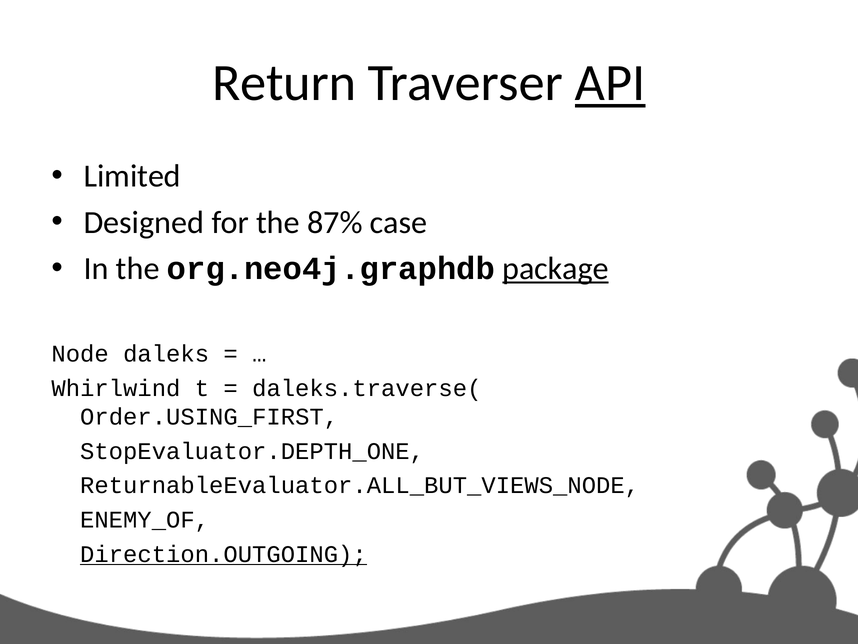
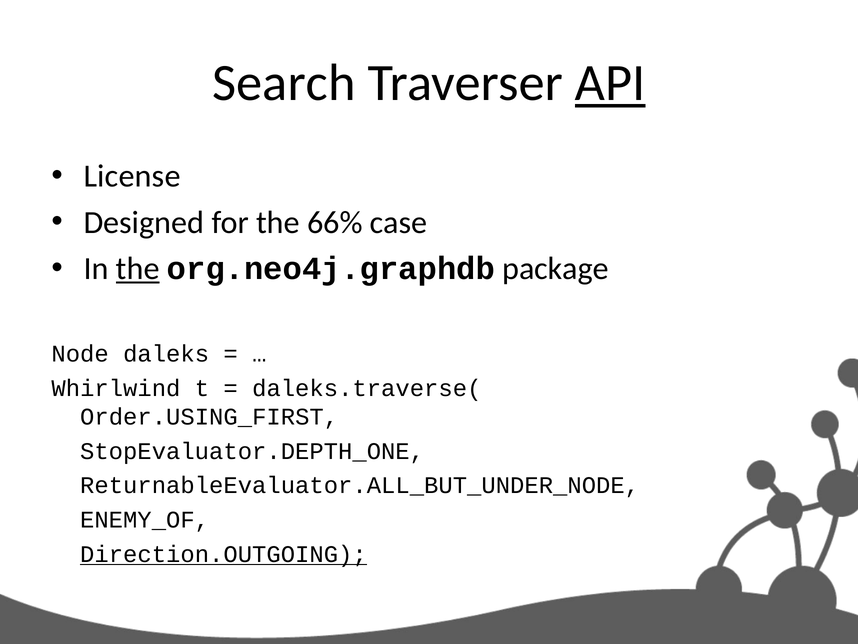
Return: Return -> Search (284, 83)
Limited: Limited -> License (132, 176)
87%: 87% -> 66% (335, 222)
the underline: none -> present (138, 269)
package underline: present -> none (556, 269)
ReturnableEvaluator.ALL_BUT_VIEWS_NODE: ReturnableEvaluator.ALL_BUT_VIEWS_NODE -> ReturnableEvaluator.ALL_BUT_UNDER_NODE (360, 485)
